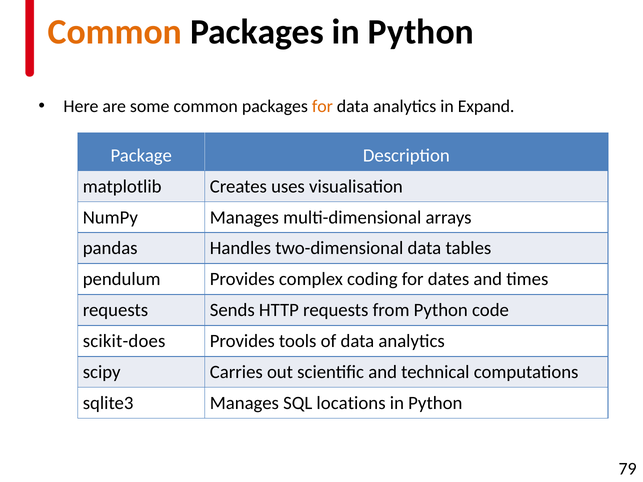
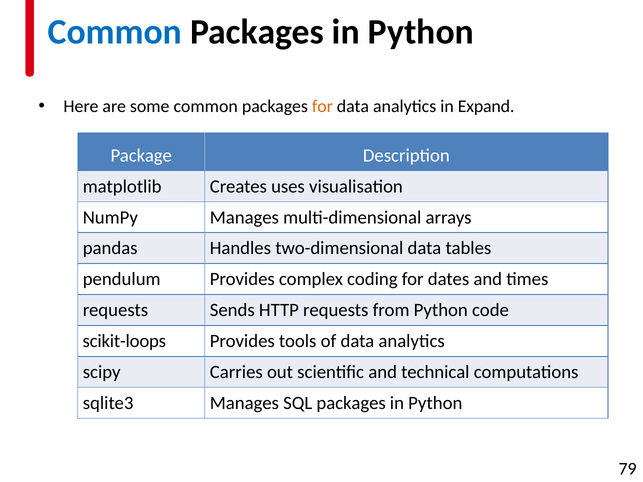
Common colour: orange -> blue (115, 32)
scikit-does: scikit-does -> scikit-loops (124, 341)
SQL locations: locations -> packages (351, 403)
